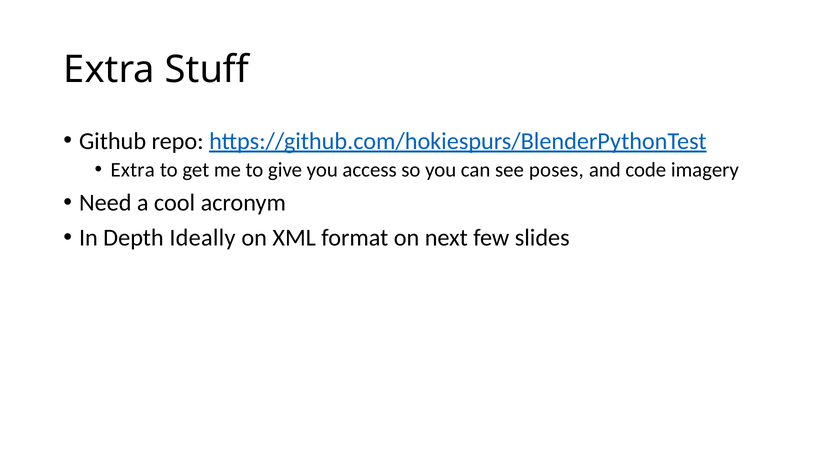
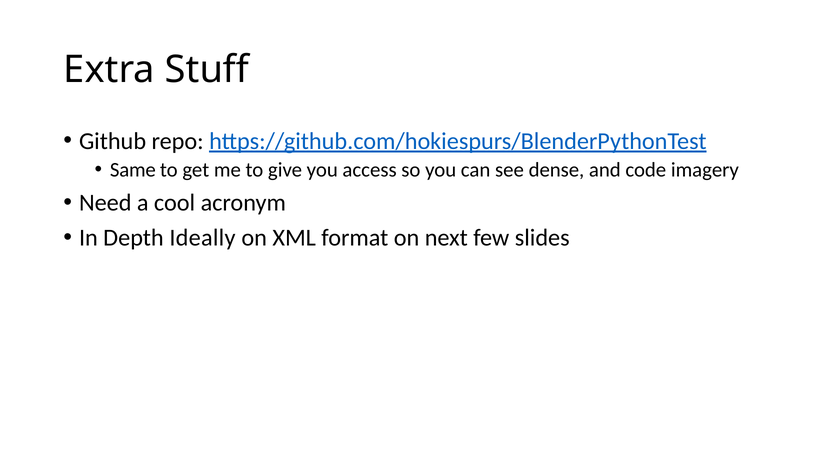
Extra: Extra -> Same (133, 170)
poses: poses -> dense (556, 170)
